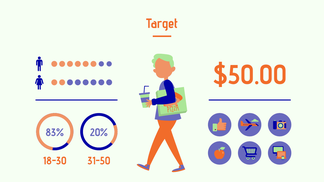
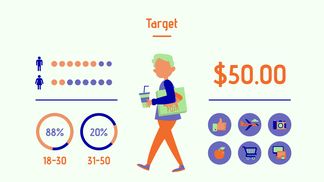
83%: 83% -> 88% (55, 133)
